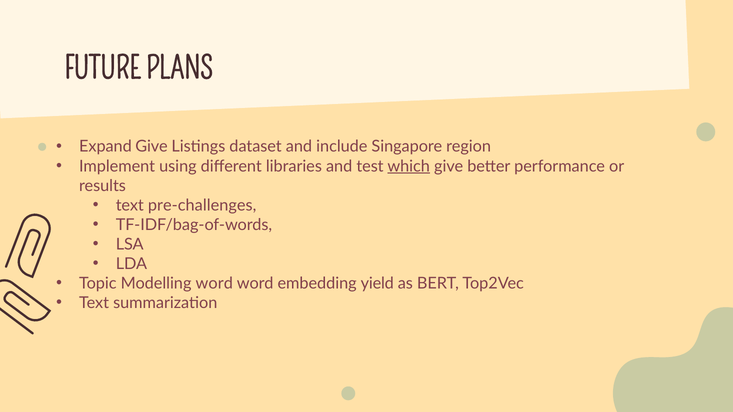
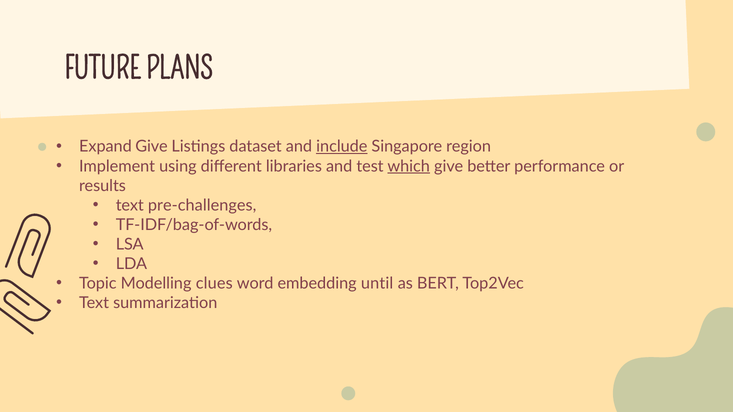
include underline: none -> present (342, 147)
Modelling word: word -> clues (214, 284)
yield: yield -> until (377, 284)
